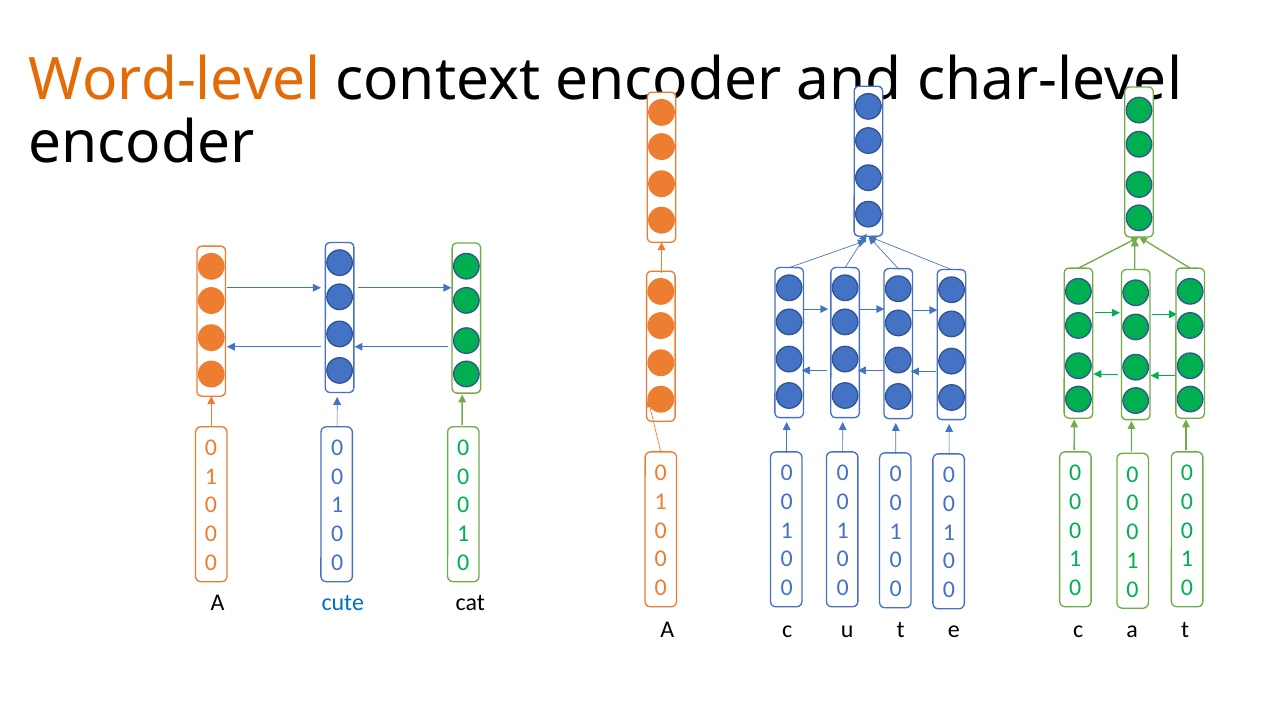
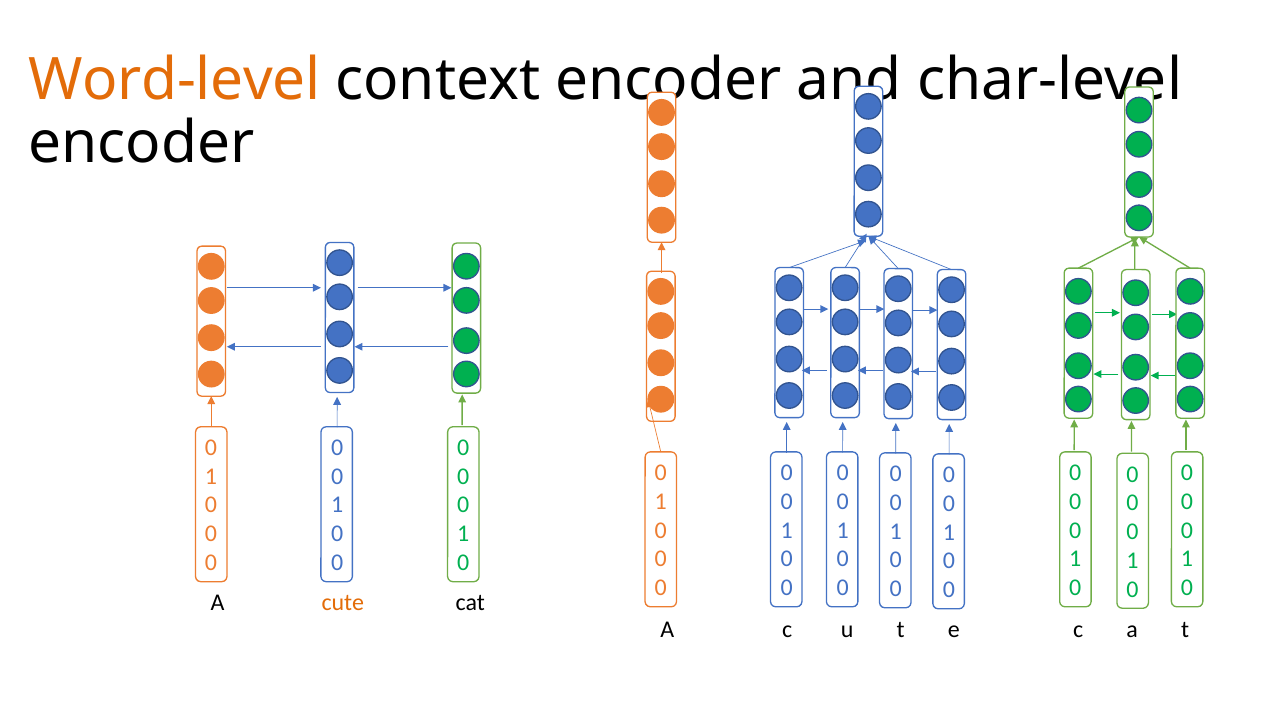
cute colour: blue -> orange (343, 602)
